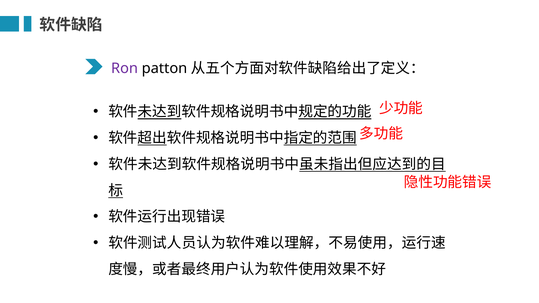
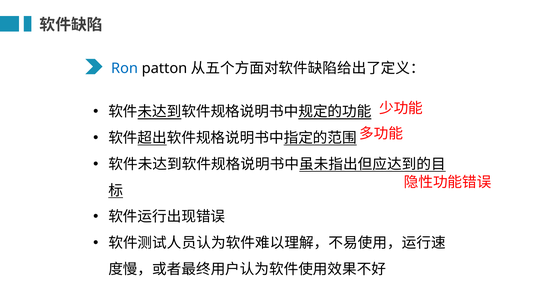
Ron colour: purple -> blue (124, 68)
